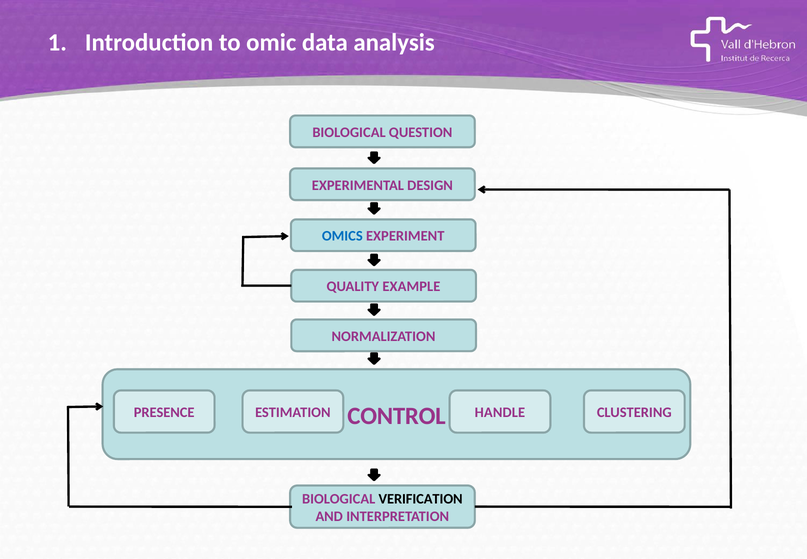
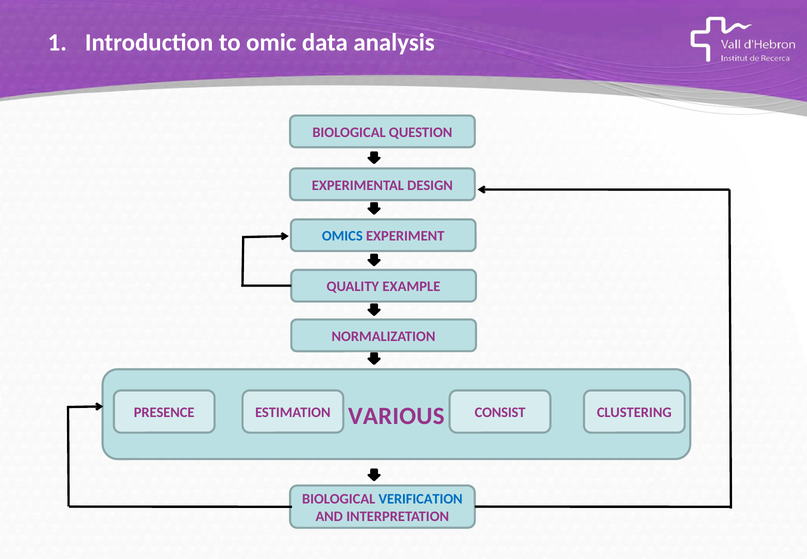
CONTROL: CONTROL -> VARIOUS (396, 416)
HANDLE: HANDLE -> CONSIST (500, 412)
VERIFICATION colour: black -> blue (421, 499)
